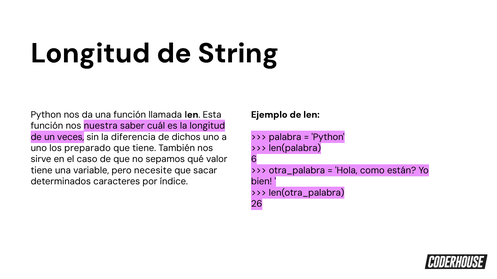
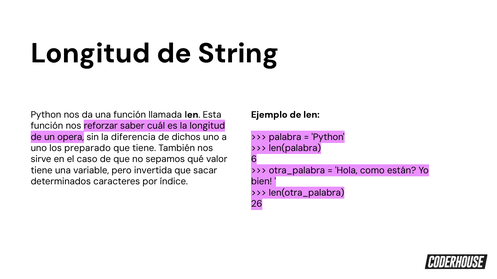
nuestra: nuestra -> reforzar (101, 126)
veces: veces -> opera (71, 137)
necesite: necesite -> invertida (153, 171)
